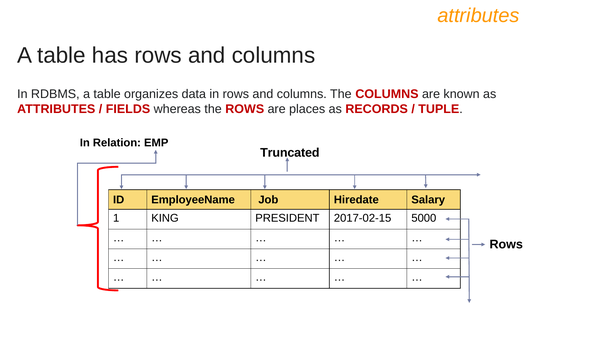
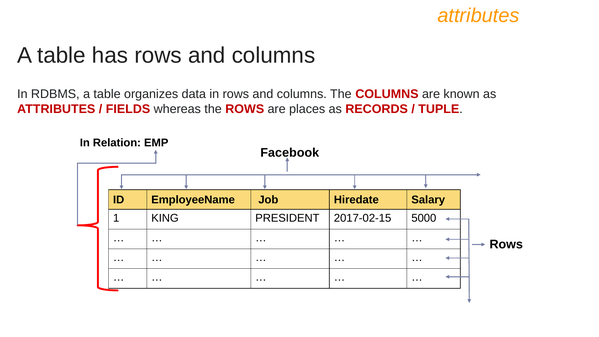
Truncated: Truncated -> Facebook (290, 153)
